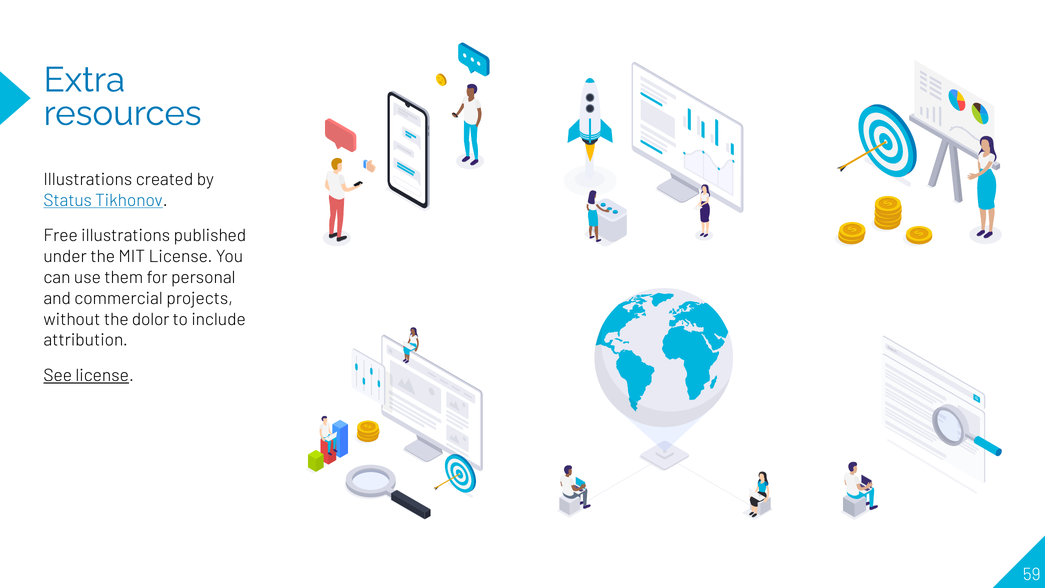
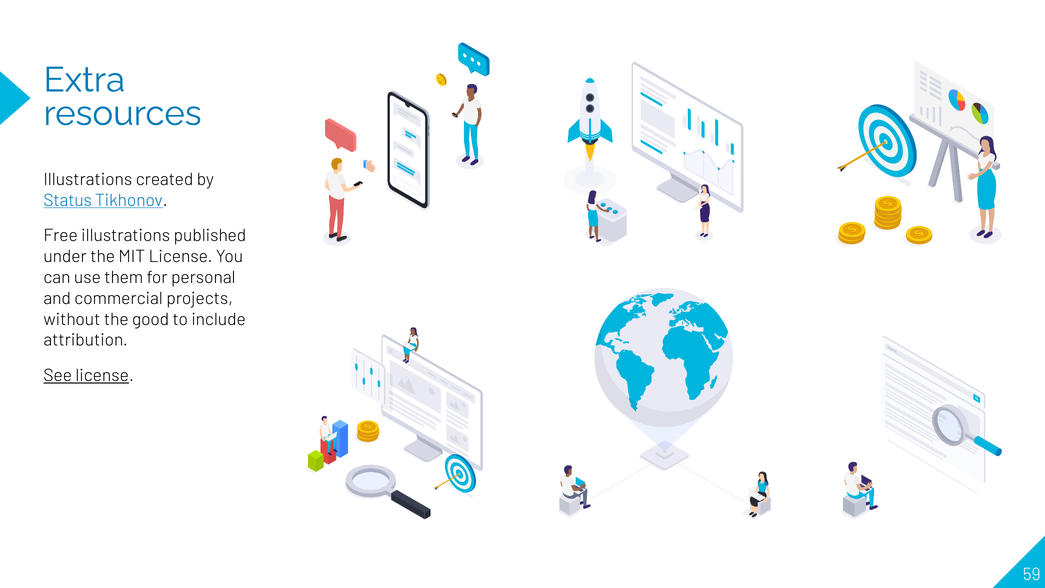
dolor: dolor -> good (151, 319)
